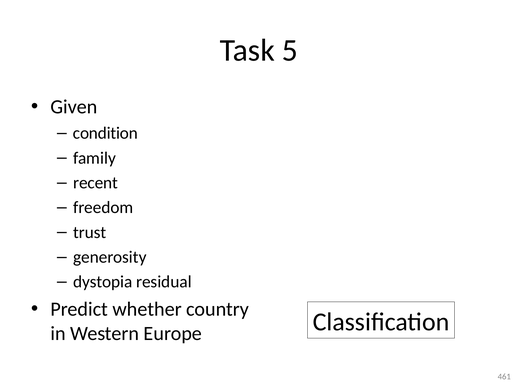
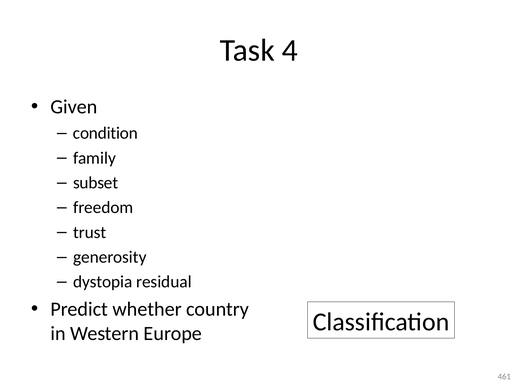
5: 5 -> 4 (290, 50)
recent: recent -> subset (96, 183)
